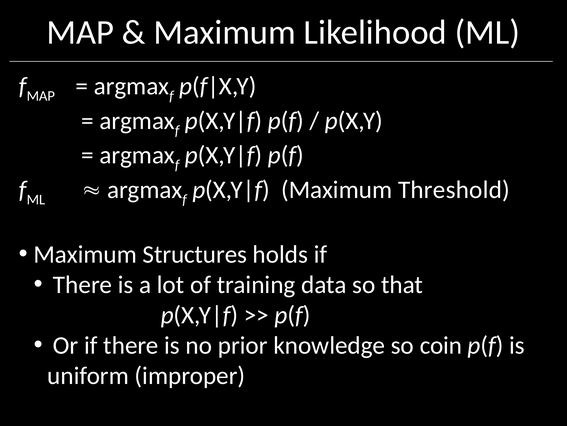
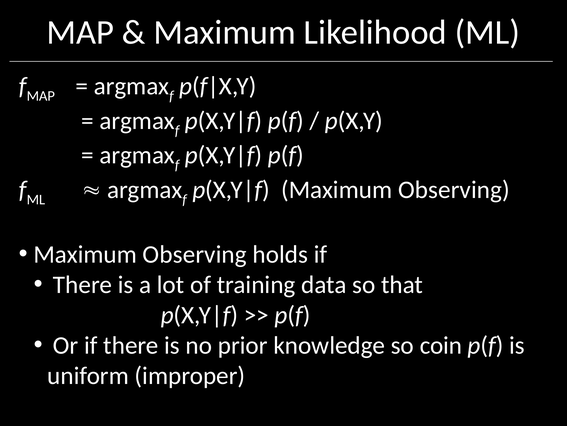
Threshold: Threshold -> Observing (454, 189)
Structures: Structures -> Observing (195, 254)
